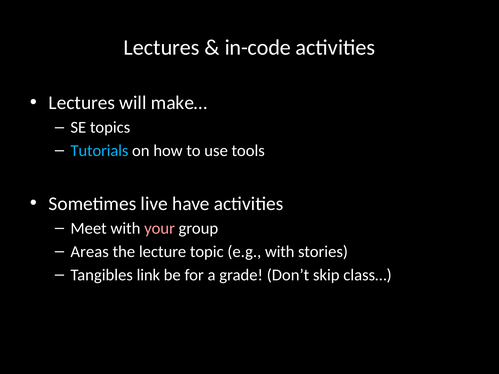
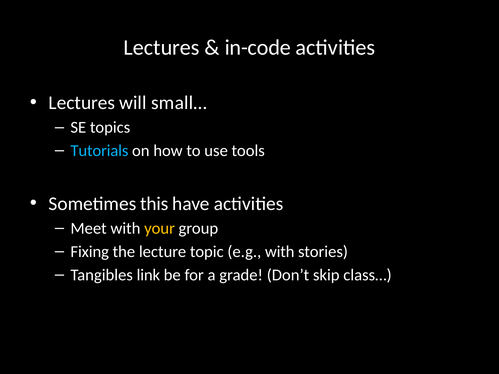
make…: make… -> small… (179, 103)
live: live -> this (154, 204)
your colour: pink -> yellow (160, 229)
Areas: Areas -> Fixing (90, 252)
